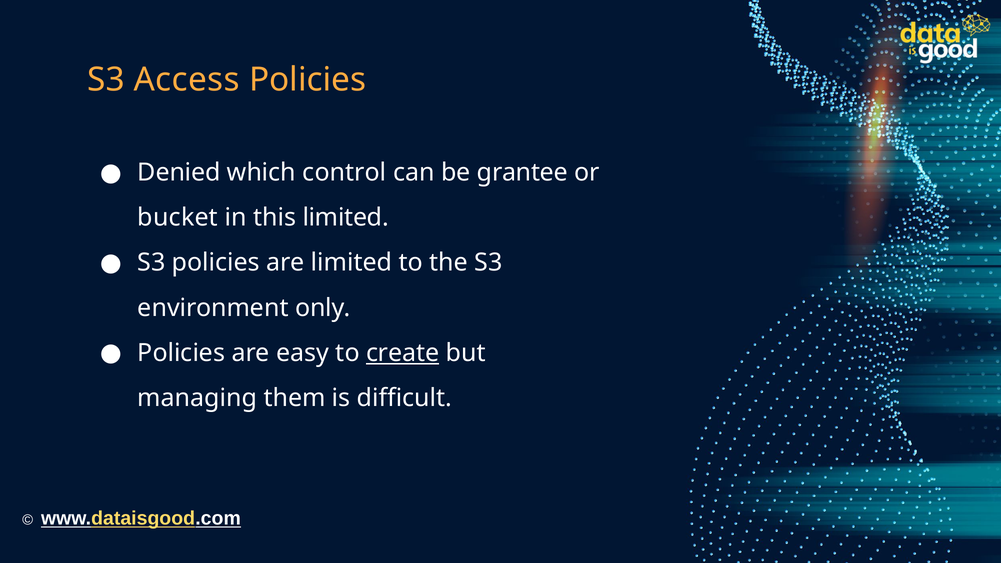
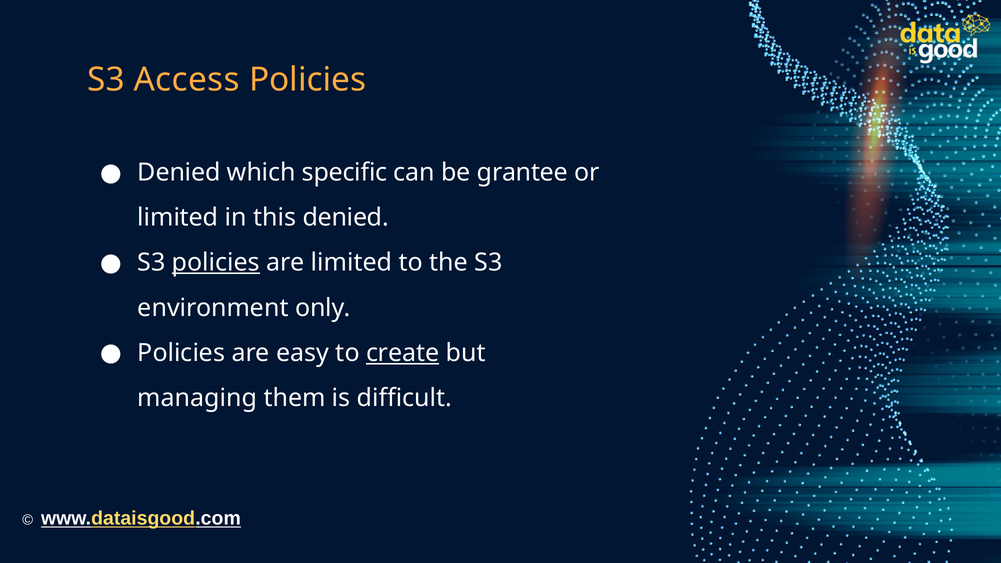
control: control -> specific (345, 173)
bucket: bucket -> limited (178, 218)
this limited: limited -> denied (346, 218)
policies underline: none -> present (216, 263)
